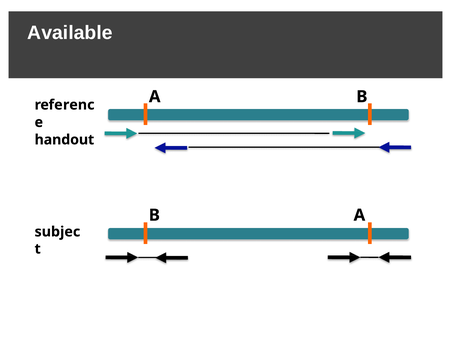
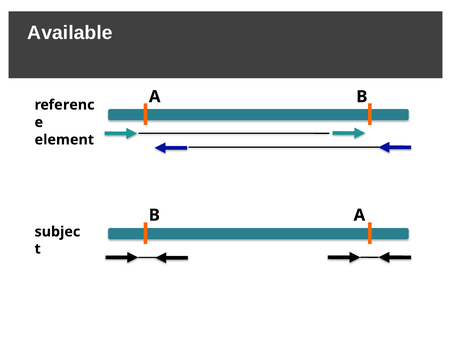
handout: handout -> element (64, 140)
